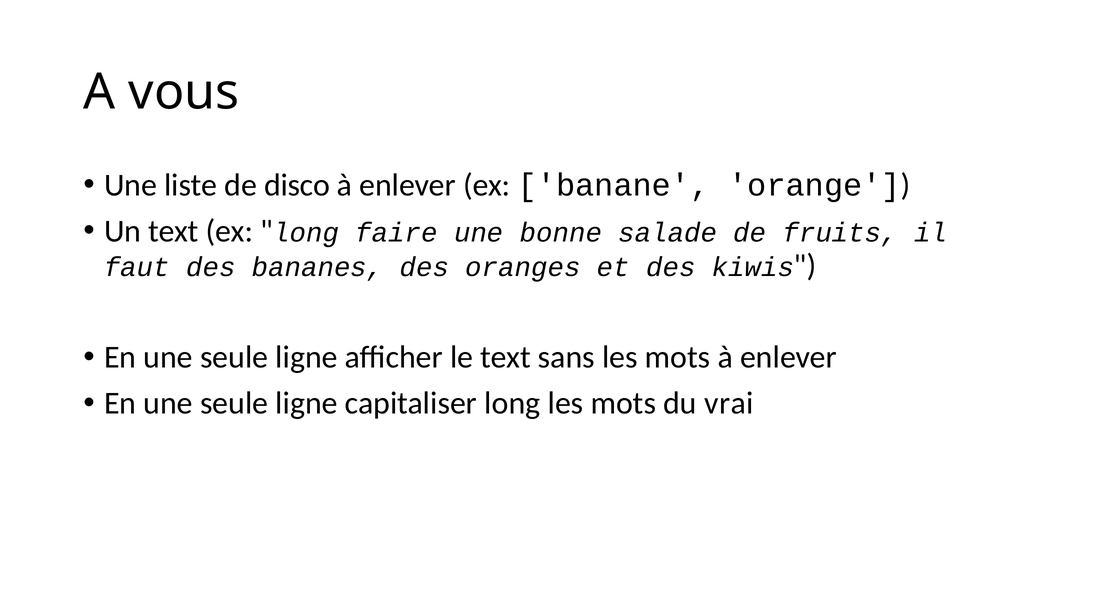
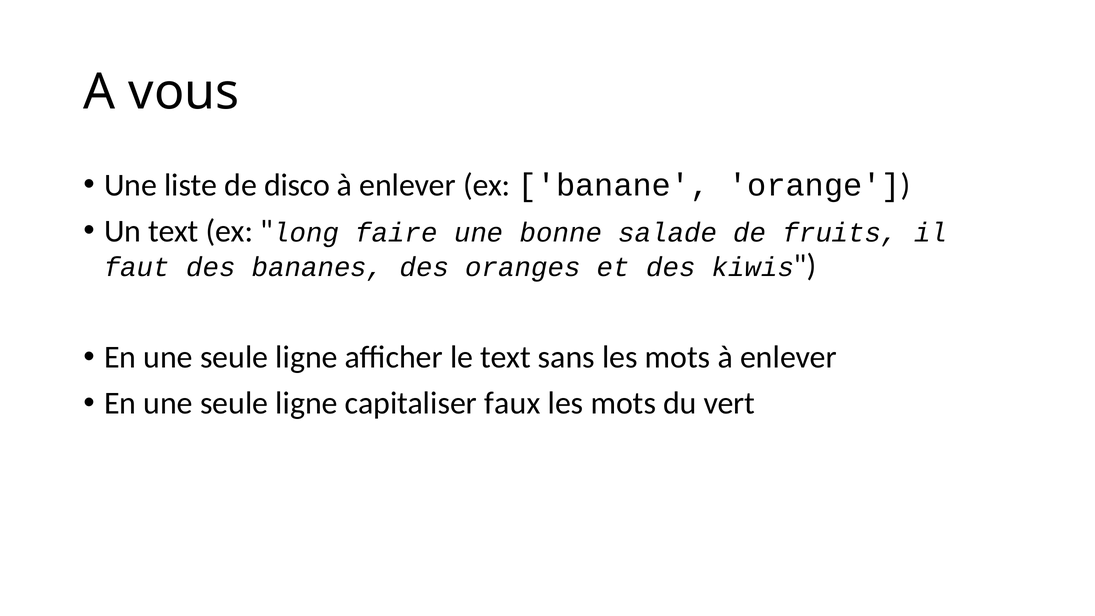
capitaliser long: long -> faux (512, 403)
vrai: vrai -> vert (729, 403)
